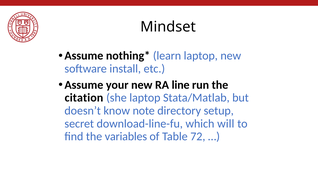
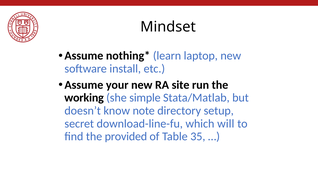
line: line -> site (181, 85)
citation: citation -> working (84, 98)
she laptop: laptop -> simple (145, 98)
variables: variables -> provided (126, 136)
72: 72 -> 35 (198, 136)
